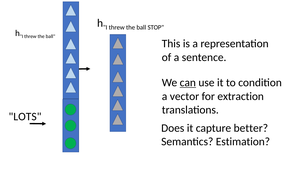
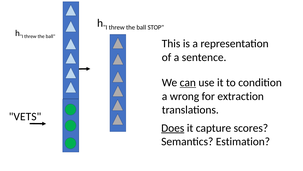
vector: vector -> wrong (185, 96)
LOTS: LOTS -> VETS (25, 116)
Does underline: none -> present (173, 128)
better: better -> scores (251, 128)
